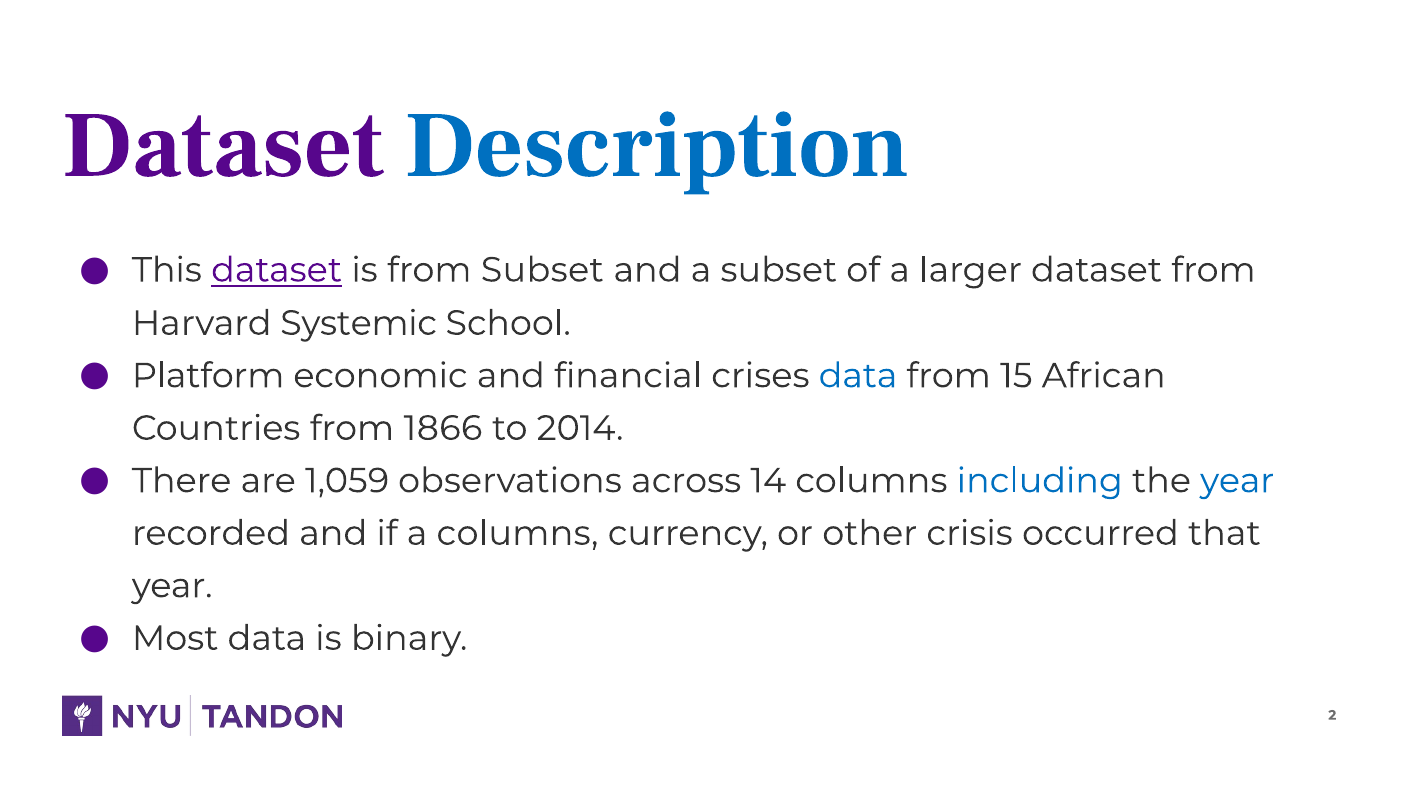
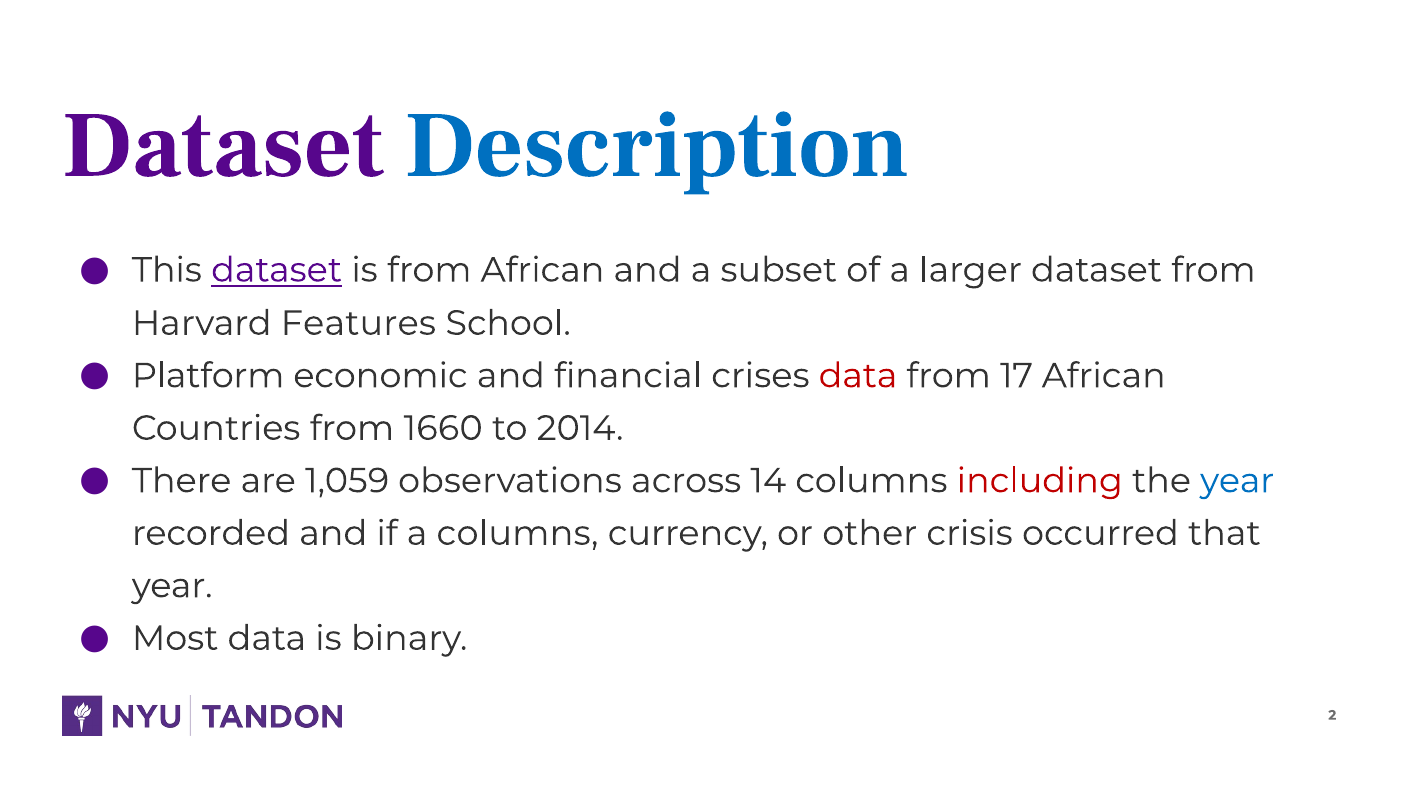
from Subset: Subset -> African (543, 270)
Systemic: Systemic -> Features (358, 323)
data colour: blue -> red (858, 376)
15: 15 -> 17 (1017, 376)
1866: 1866 -> 1660 (443, 428)
including colour: blue -> red (1040, 481)
